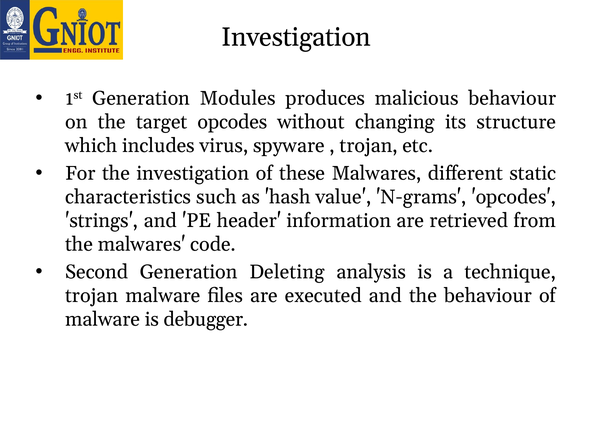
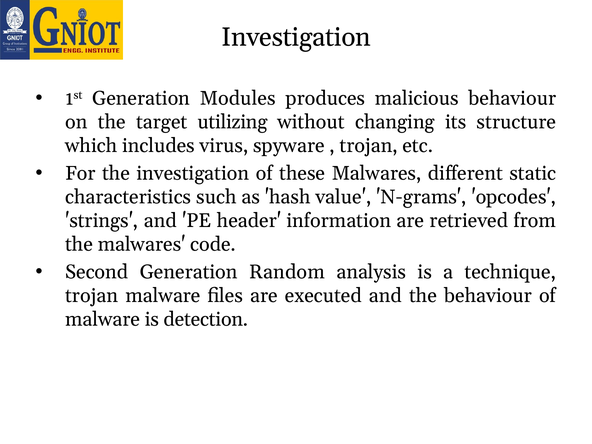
target opcodes: opcodes -> utilizing (232, 122)
Deleting: Deleting -> Random (287, 272)
debugger: debugger -> detection (206, 319)
